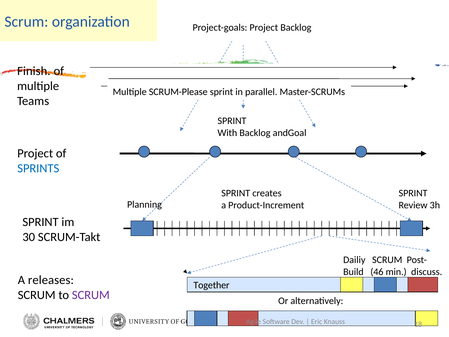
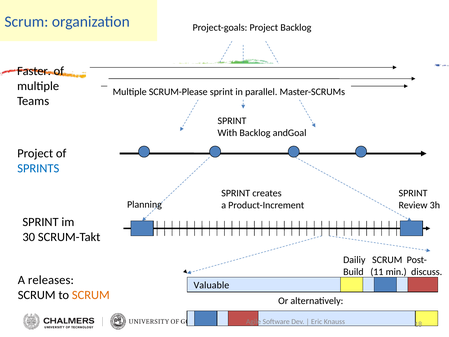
Finish: Finish -> Faster (34, 71)
46: 46 -> 11 (377, 272)
Together: Together -> Valuable (211, 285)
SCRUM colour: purple -> orange (91, 295)
